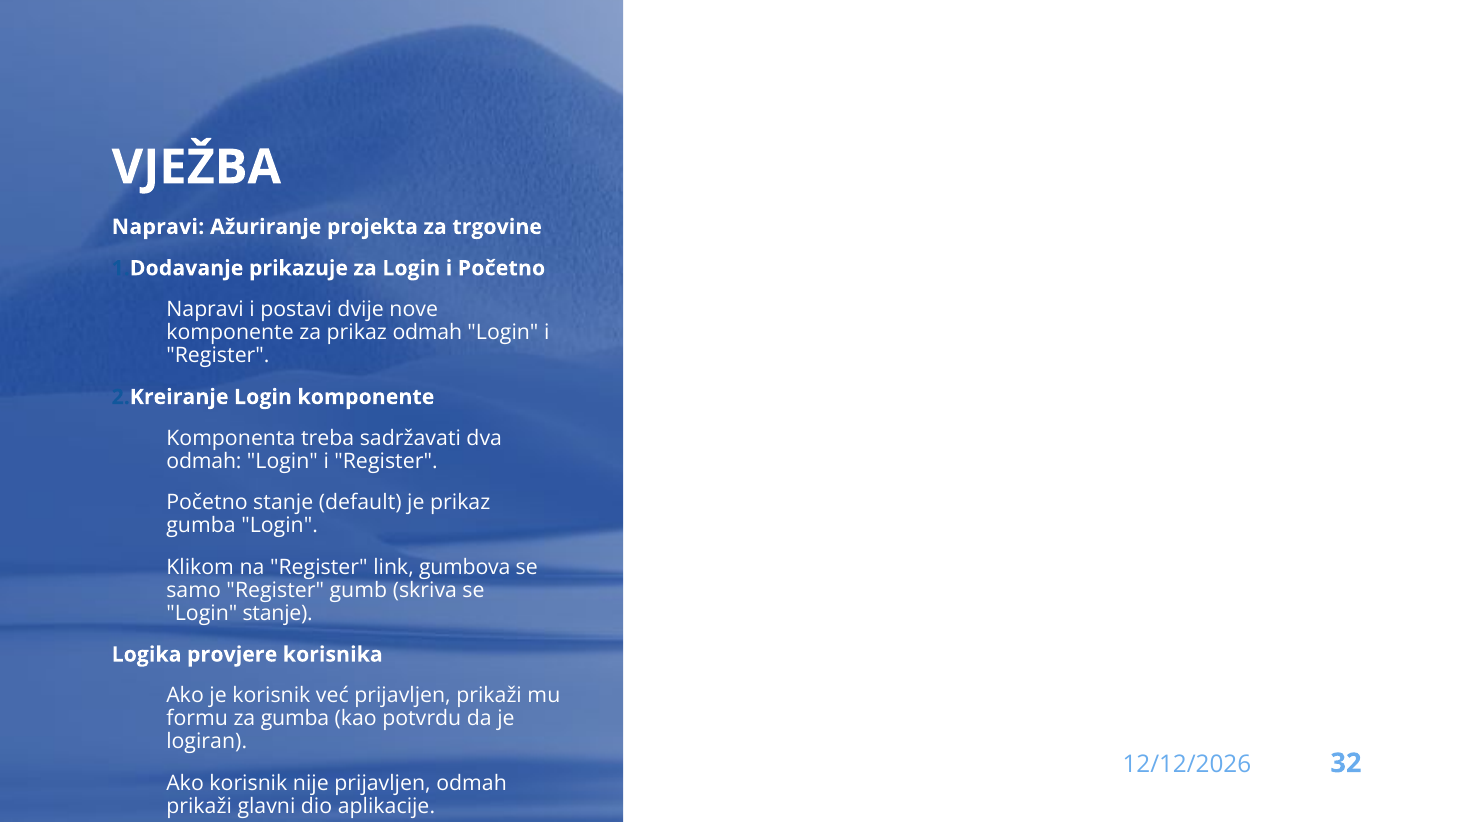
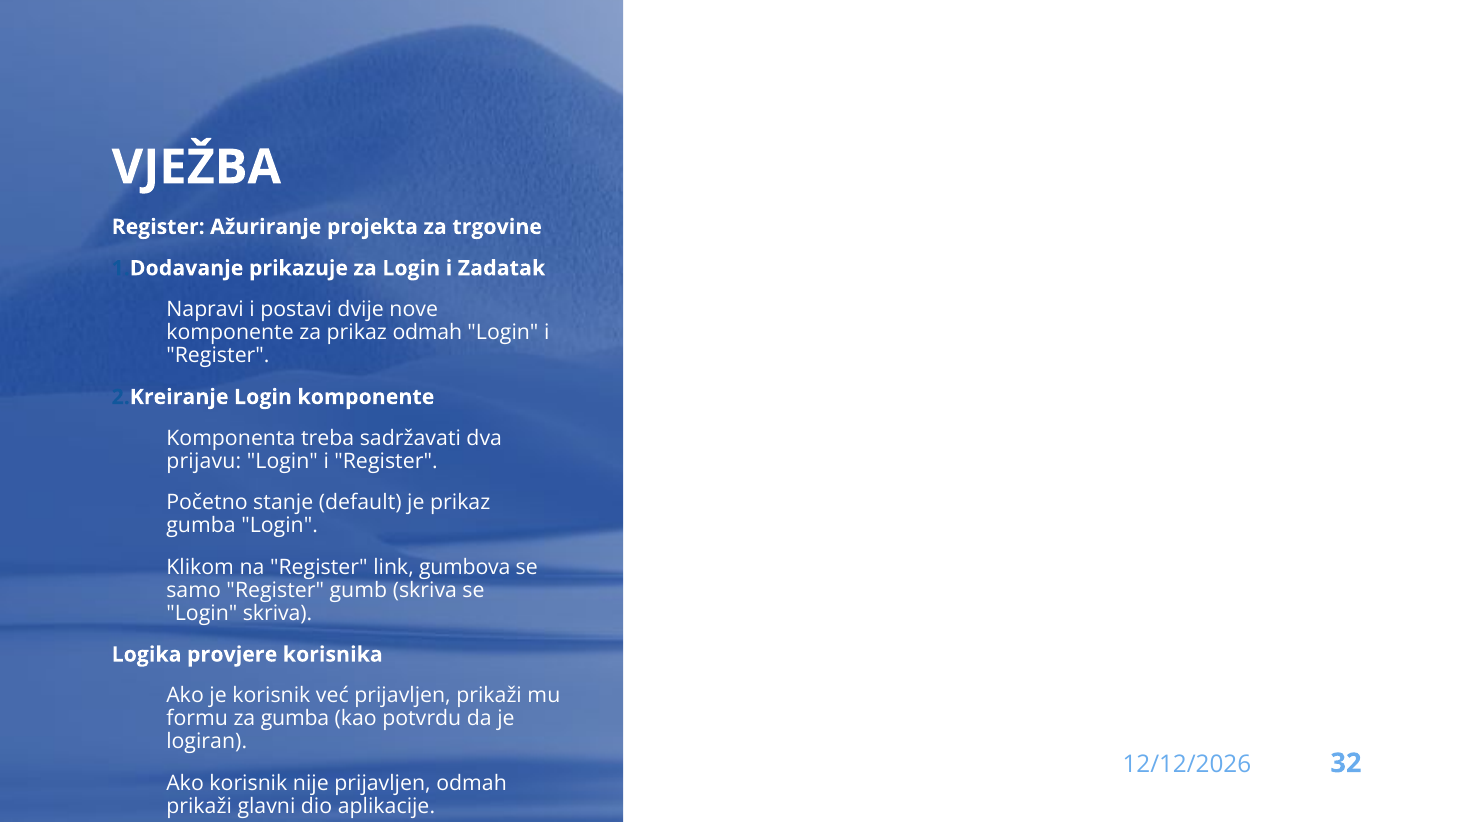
Napravi: Napravi -> Register (158, 227)
i Početno: Početno -> Zadatak (502, 268)
odmah: odmah -> prijavu (204, 461)
Login stanje: stanje -> skriva (278, 613)
